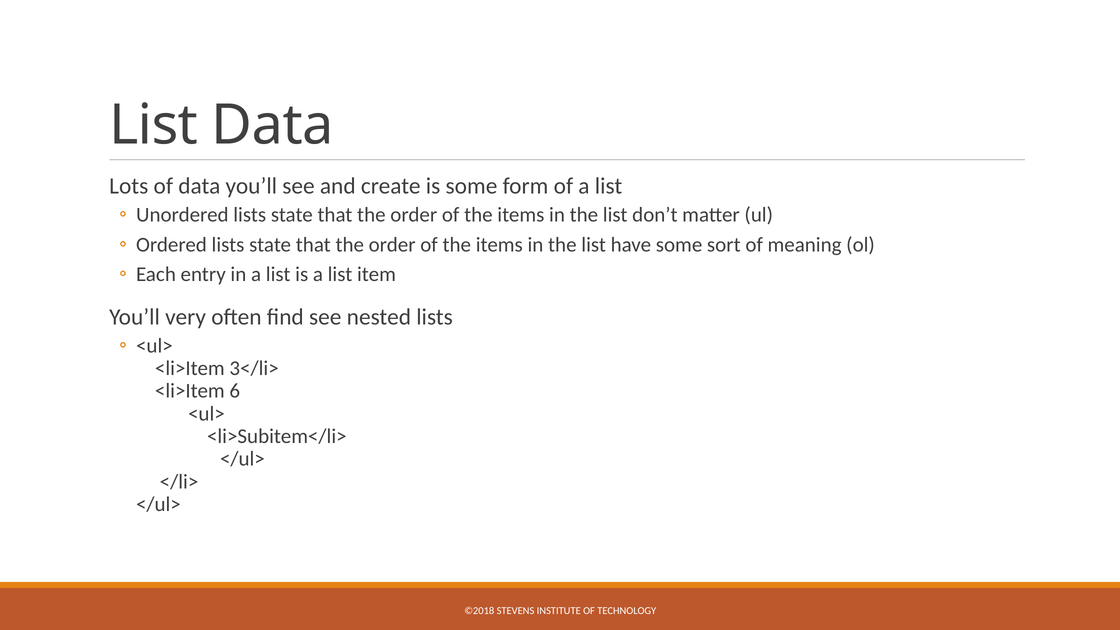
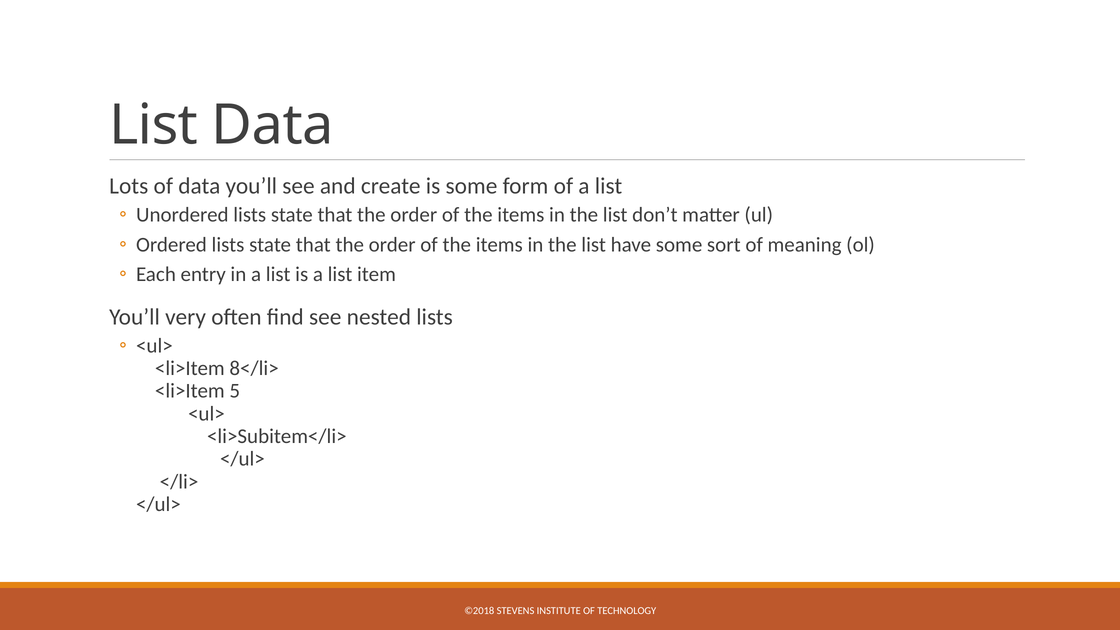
3</li>: 3</li> -> 8</li> (254, 368)
6: 6 -> 5 (235, 391)
